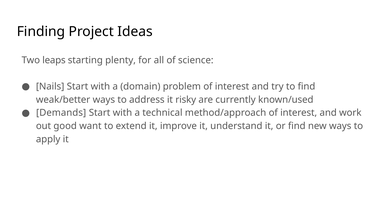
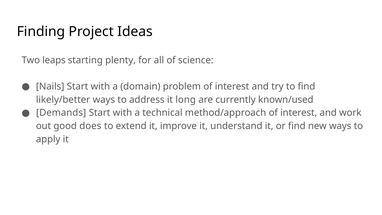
weak/better: weak/better -> likely/better (63, 100)
risky: risky -> long (186, 100)
want: want -> does (90, 126)
